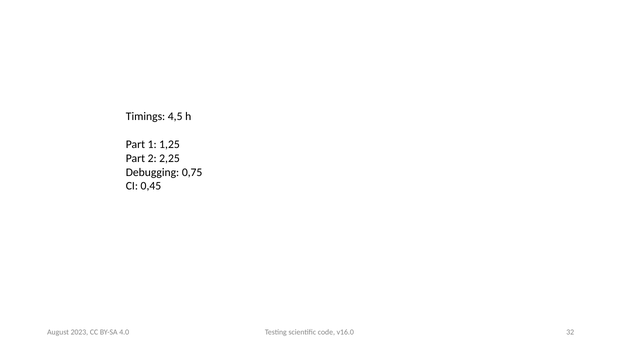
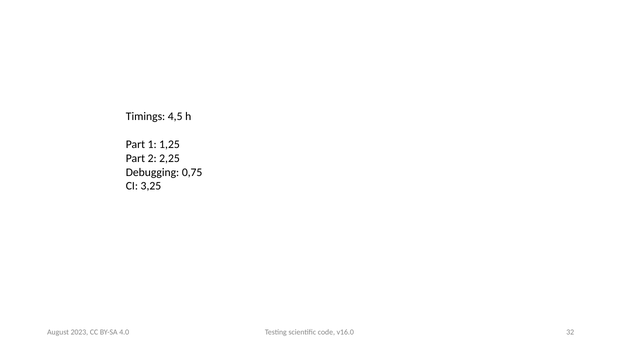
0,45: 0,45 -> 3,25 (151, 186)
